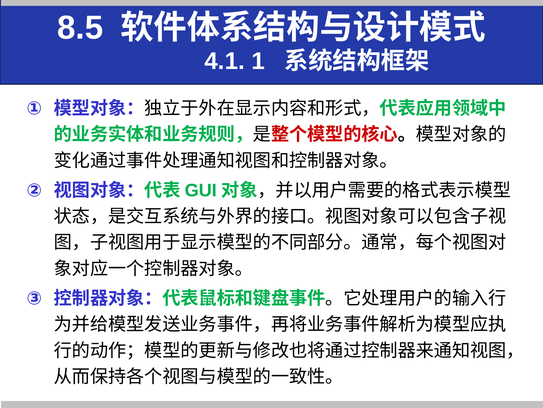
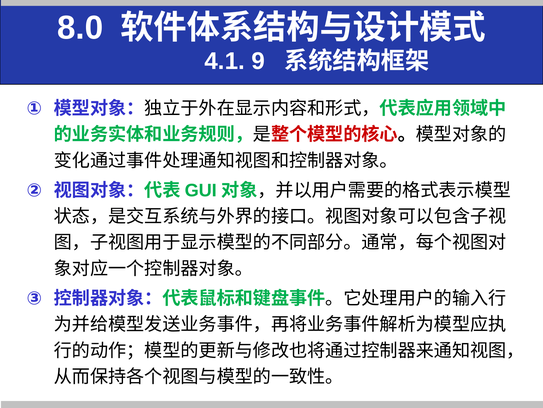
8.5: 8.5 -> 8.0 (80, 28)
1: 1 -> 9 (258, 61)
